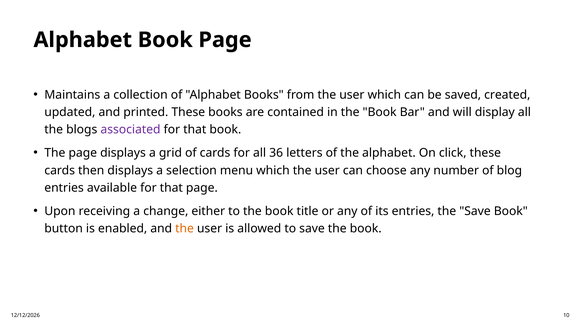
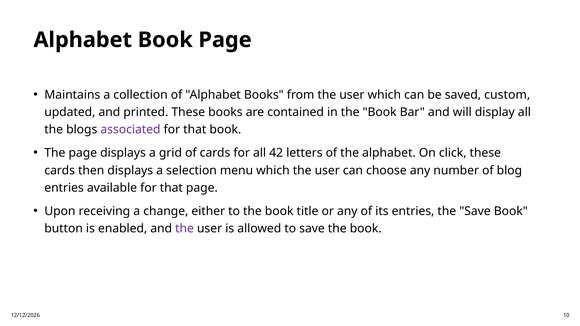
created: created -> custom (507, 95)
36: 36 -> 42 (276, 153)
the colour: orange -> purple (185, 229)
